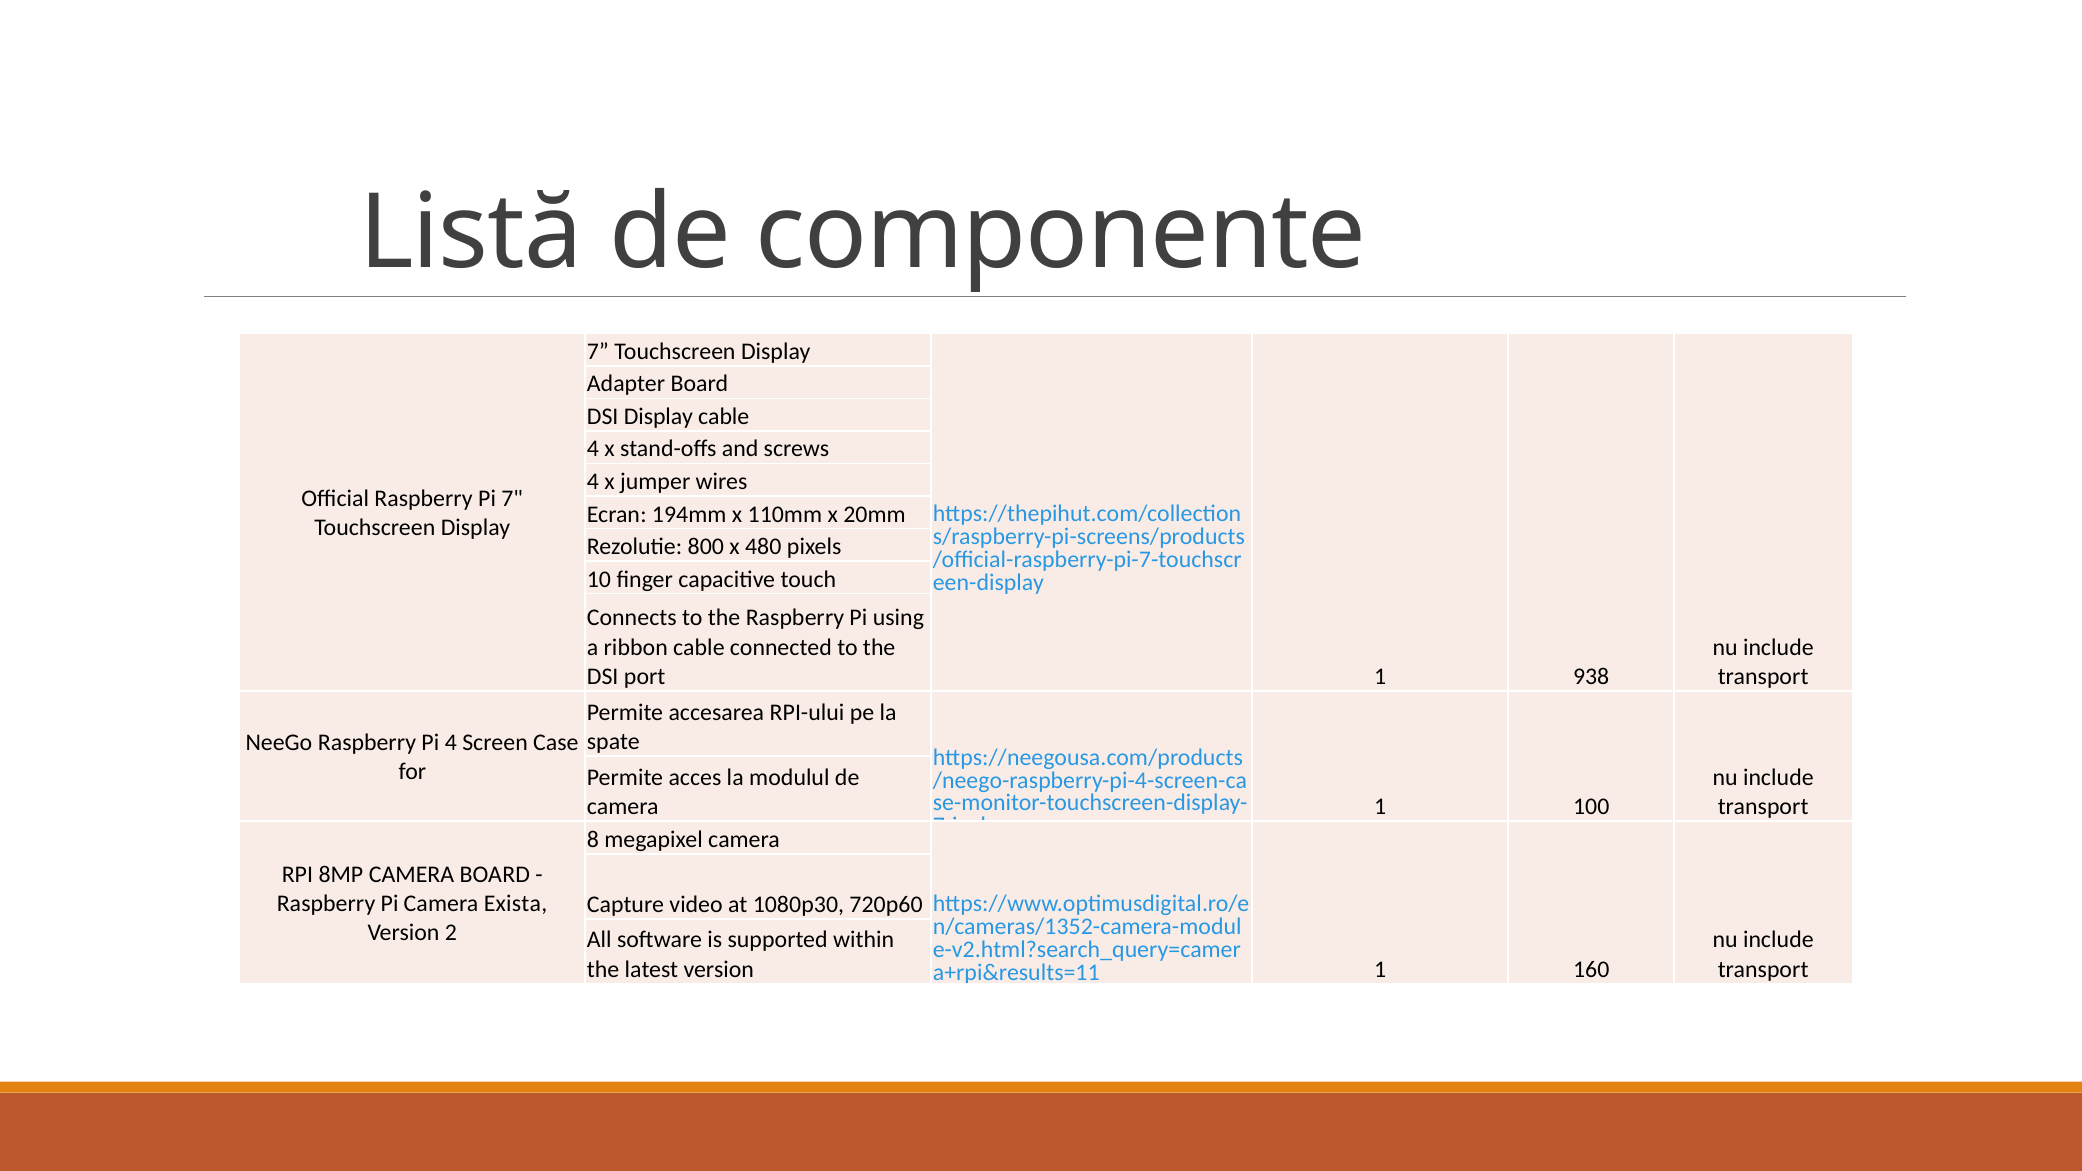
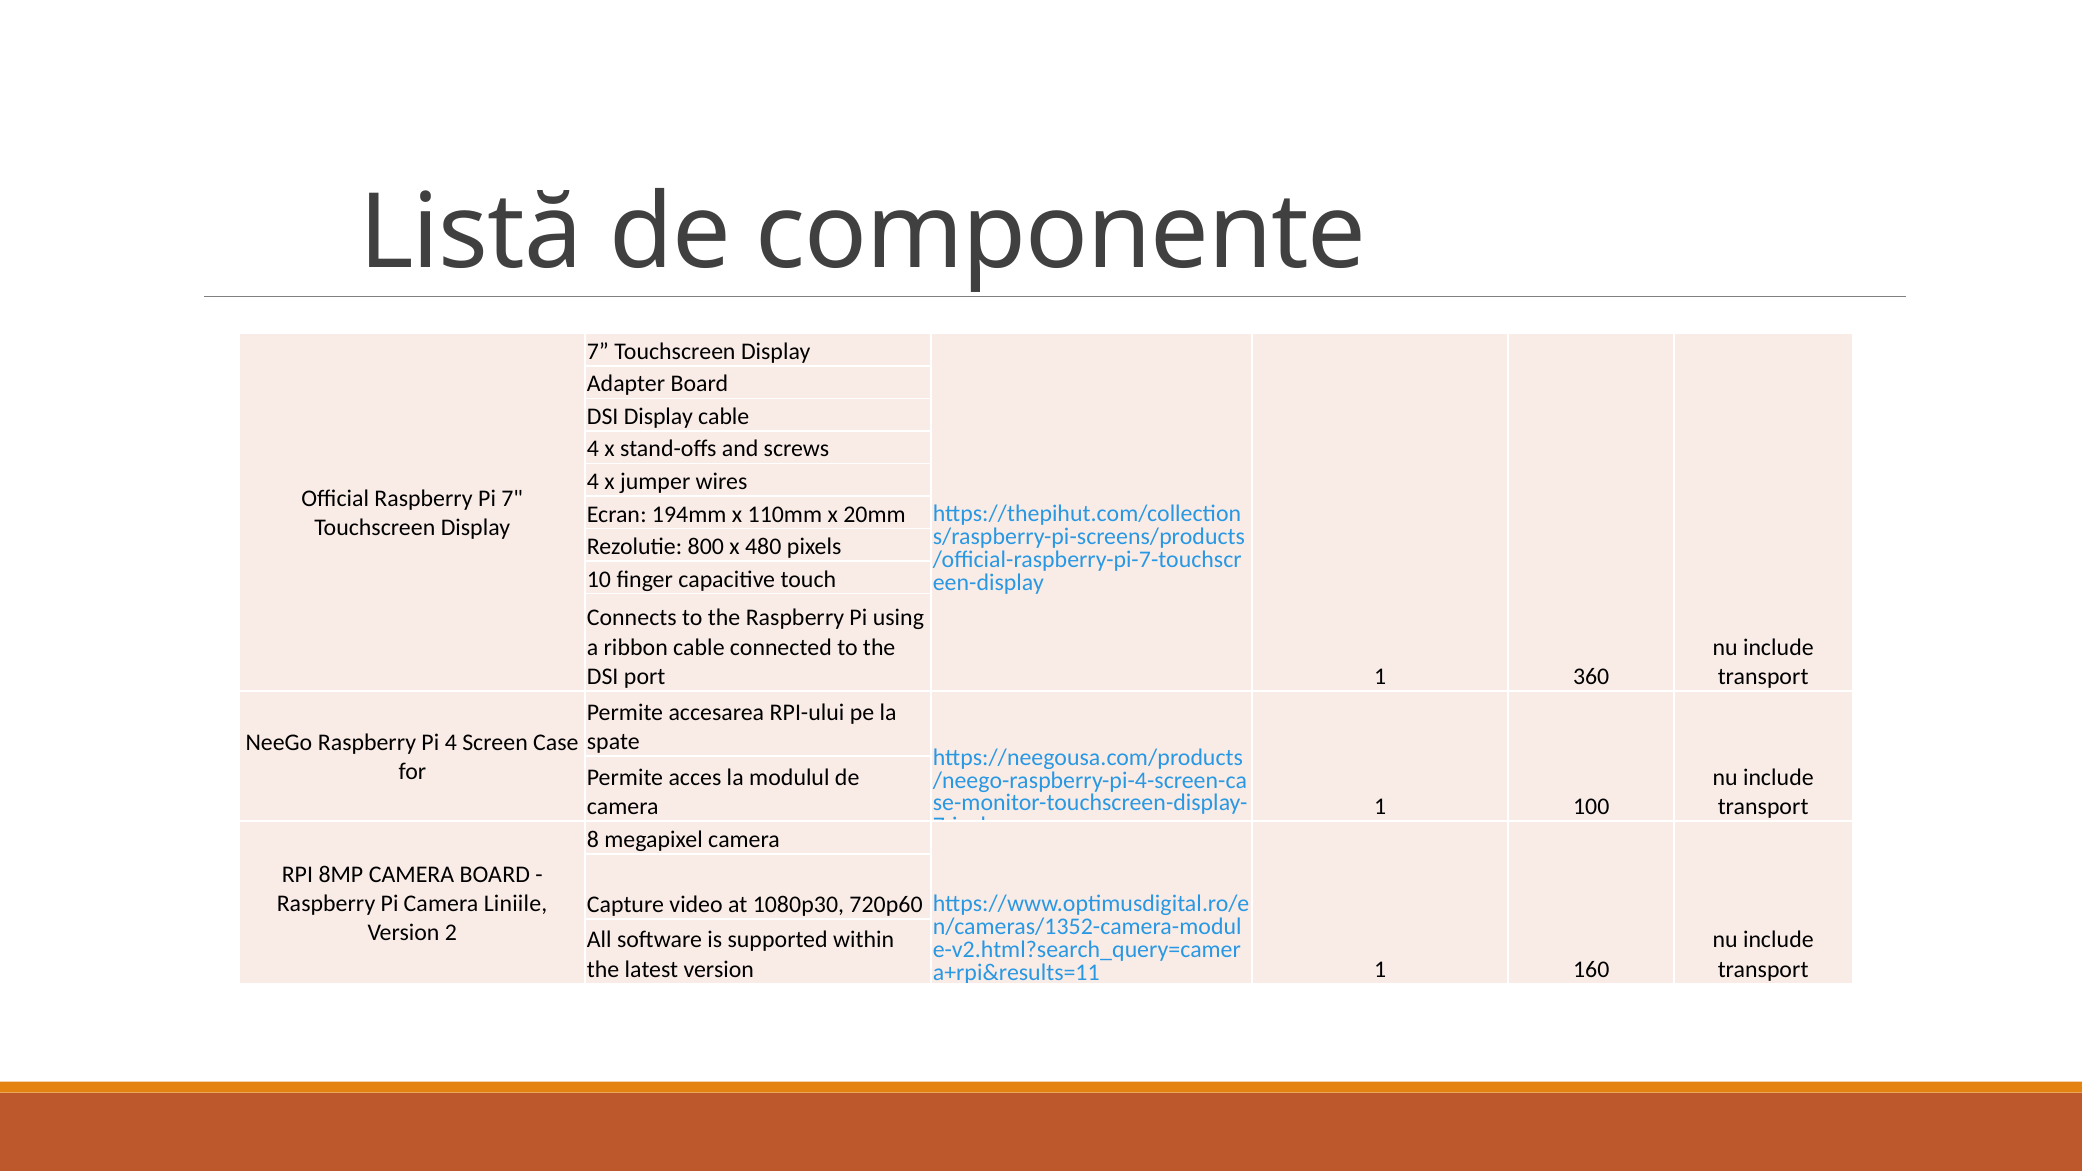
938: 938 -> 360 (1591, 677)
Exista: Exista -> Liniile (516, 904)
